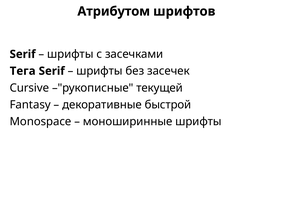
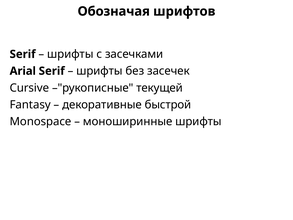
Атрибутом: Атрибутом -> Обозначая (114, 11)
Тега: Тега -> Arial (23, 71)
